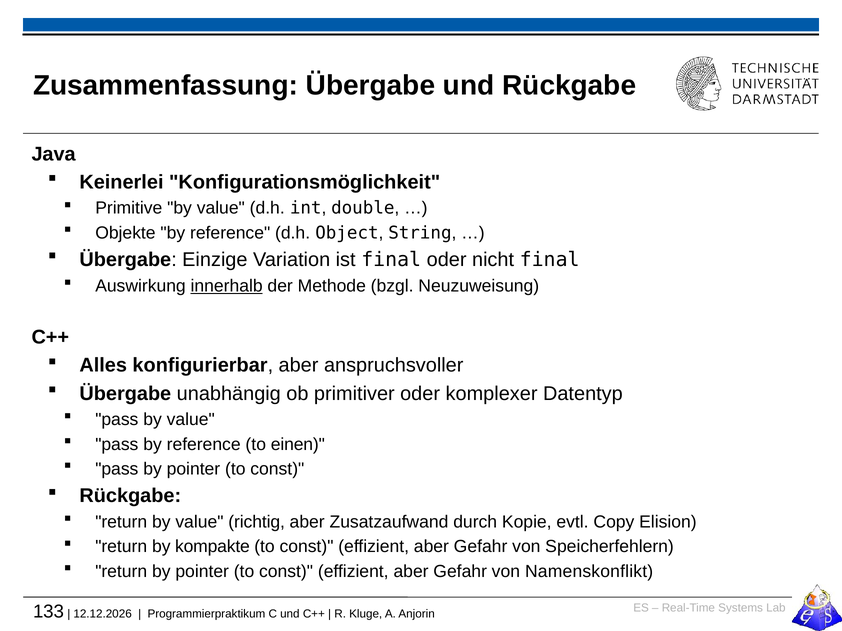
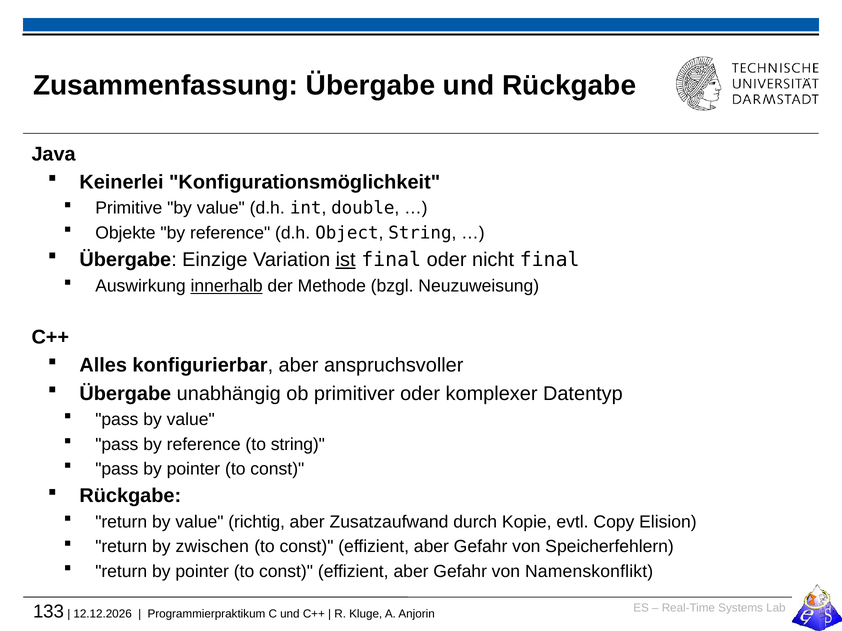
ist underline: none -> present (346, 260)
to einen: einen -> string (298, 445)
kompakte: kompakte -> zwischen (212, 547)
